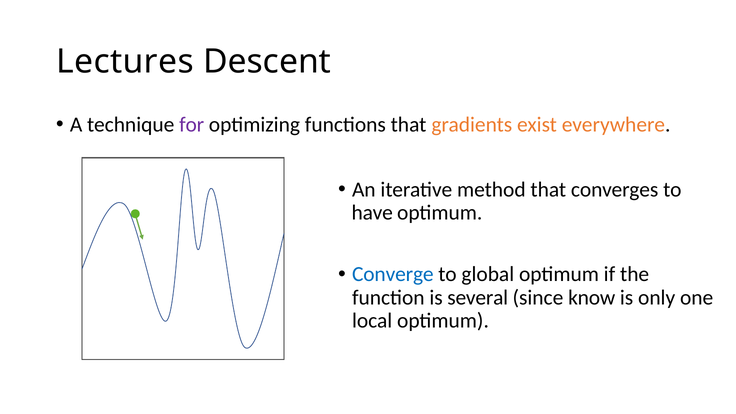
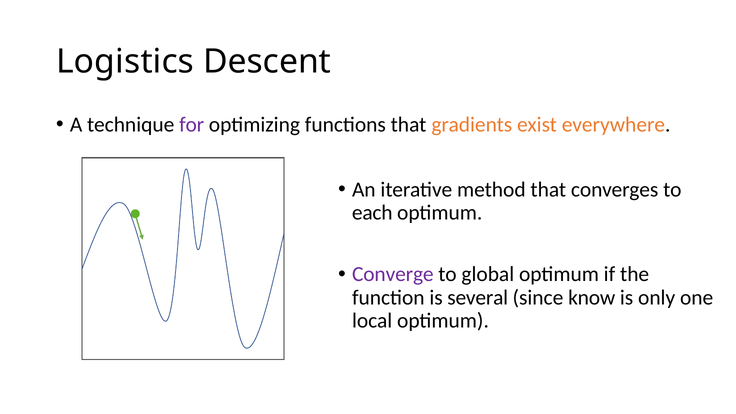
Lectures: Lectures -> Logistics (125, 62)
have: have -> each (372, 213)
Converge colour: blue -> purple (393, 274)
